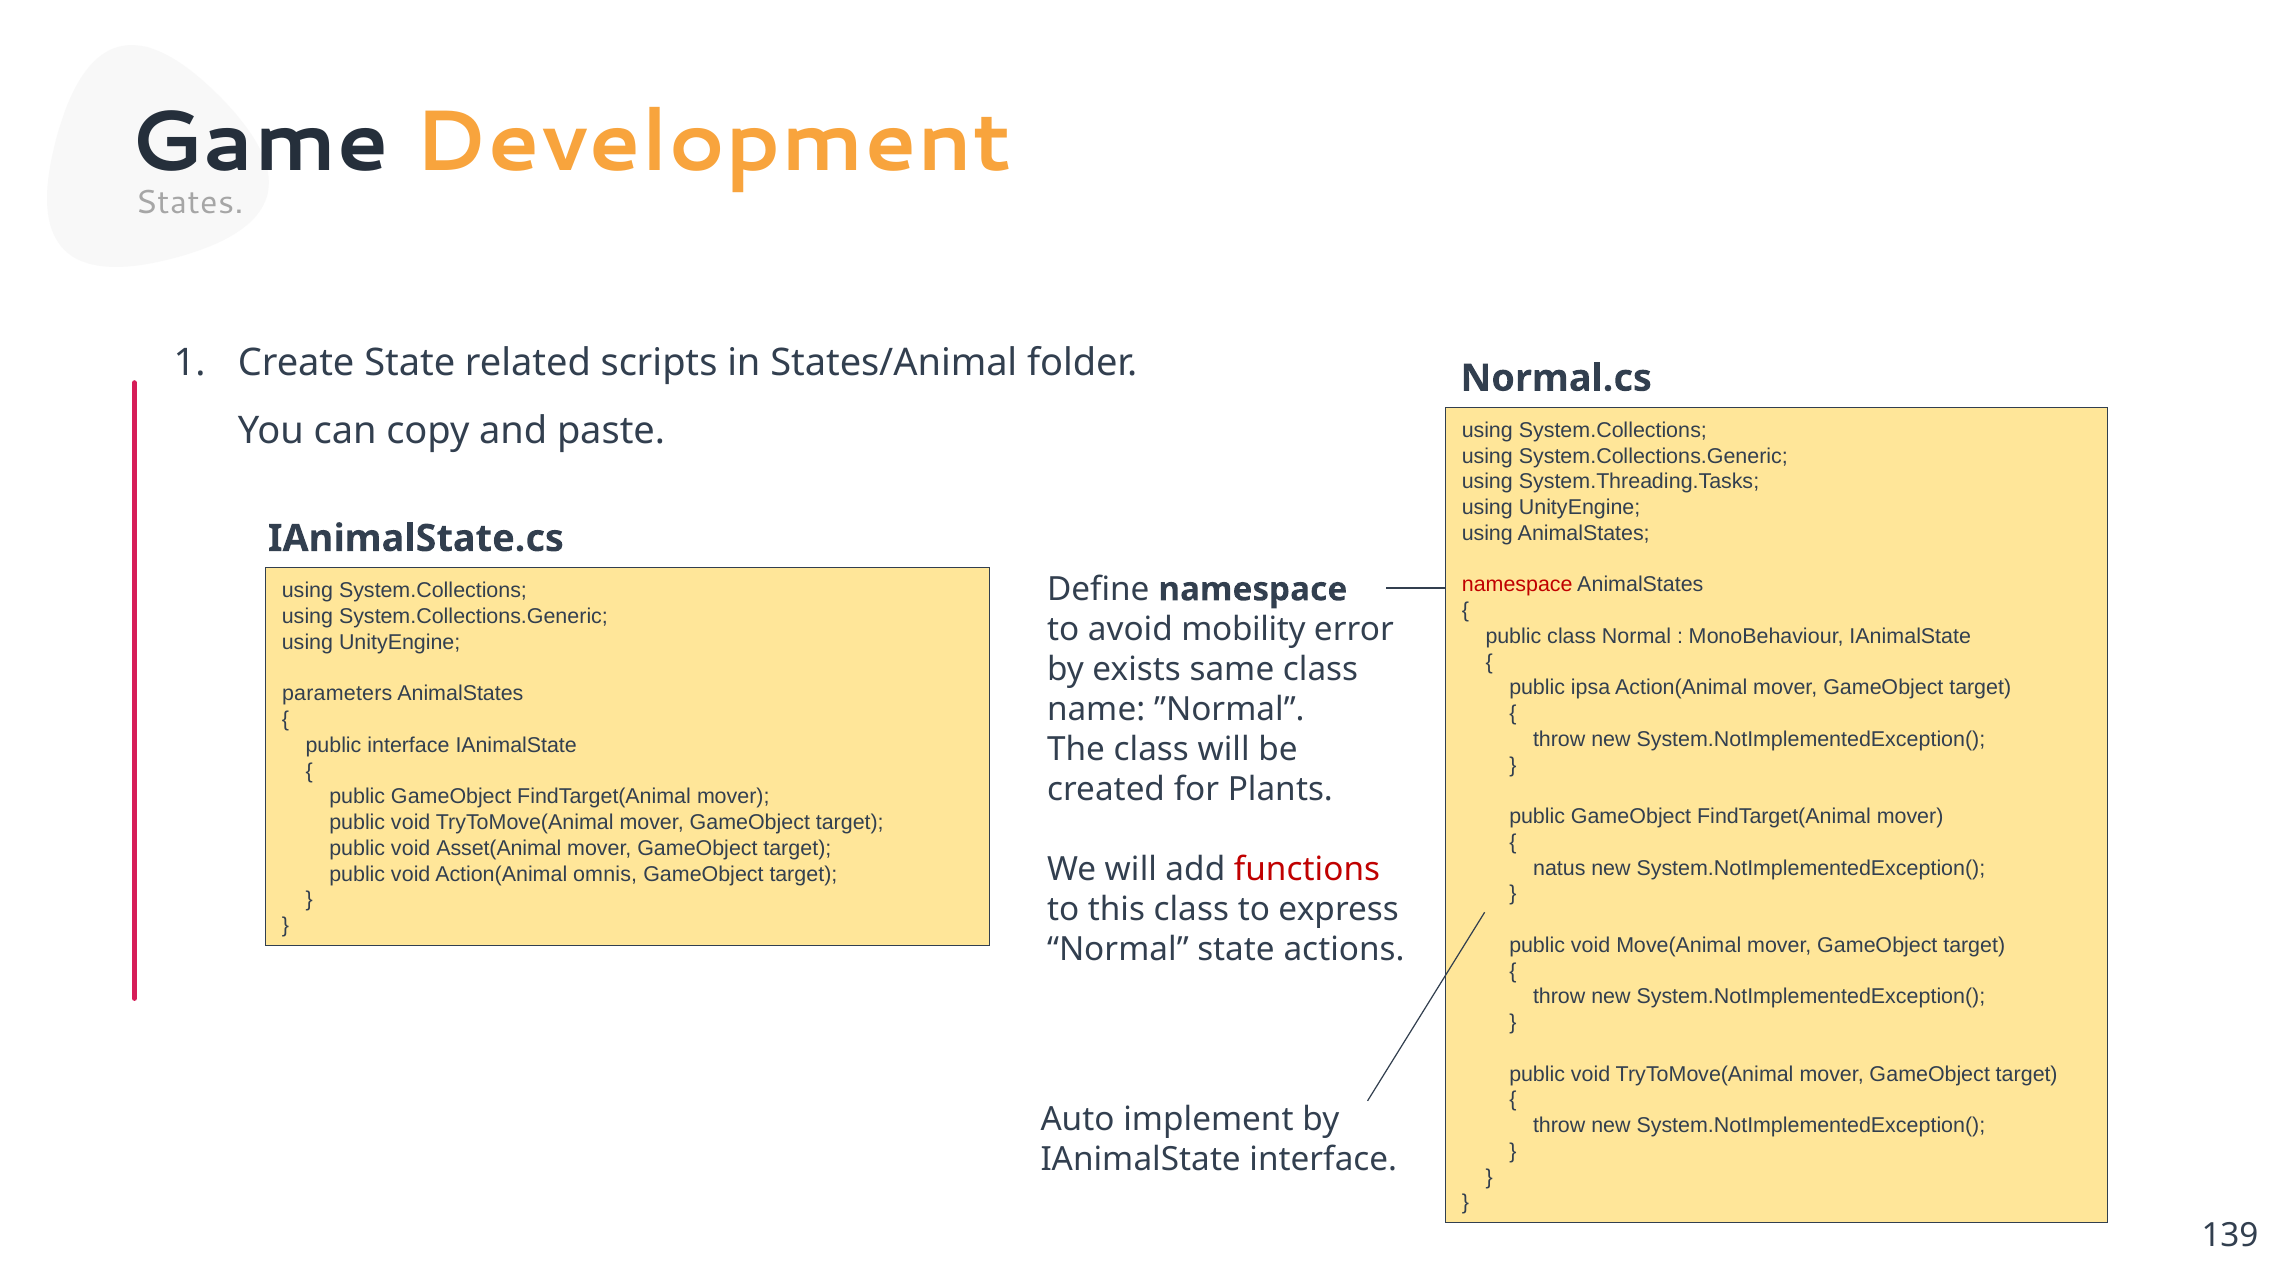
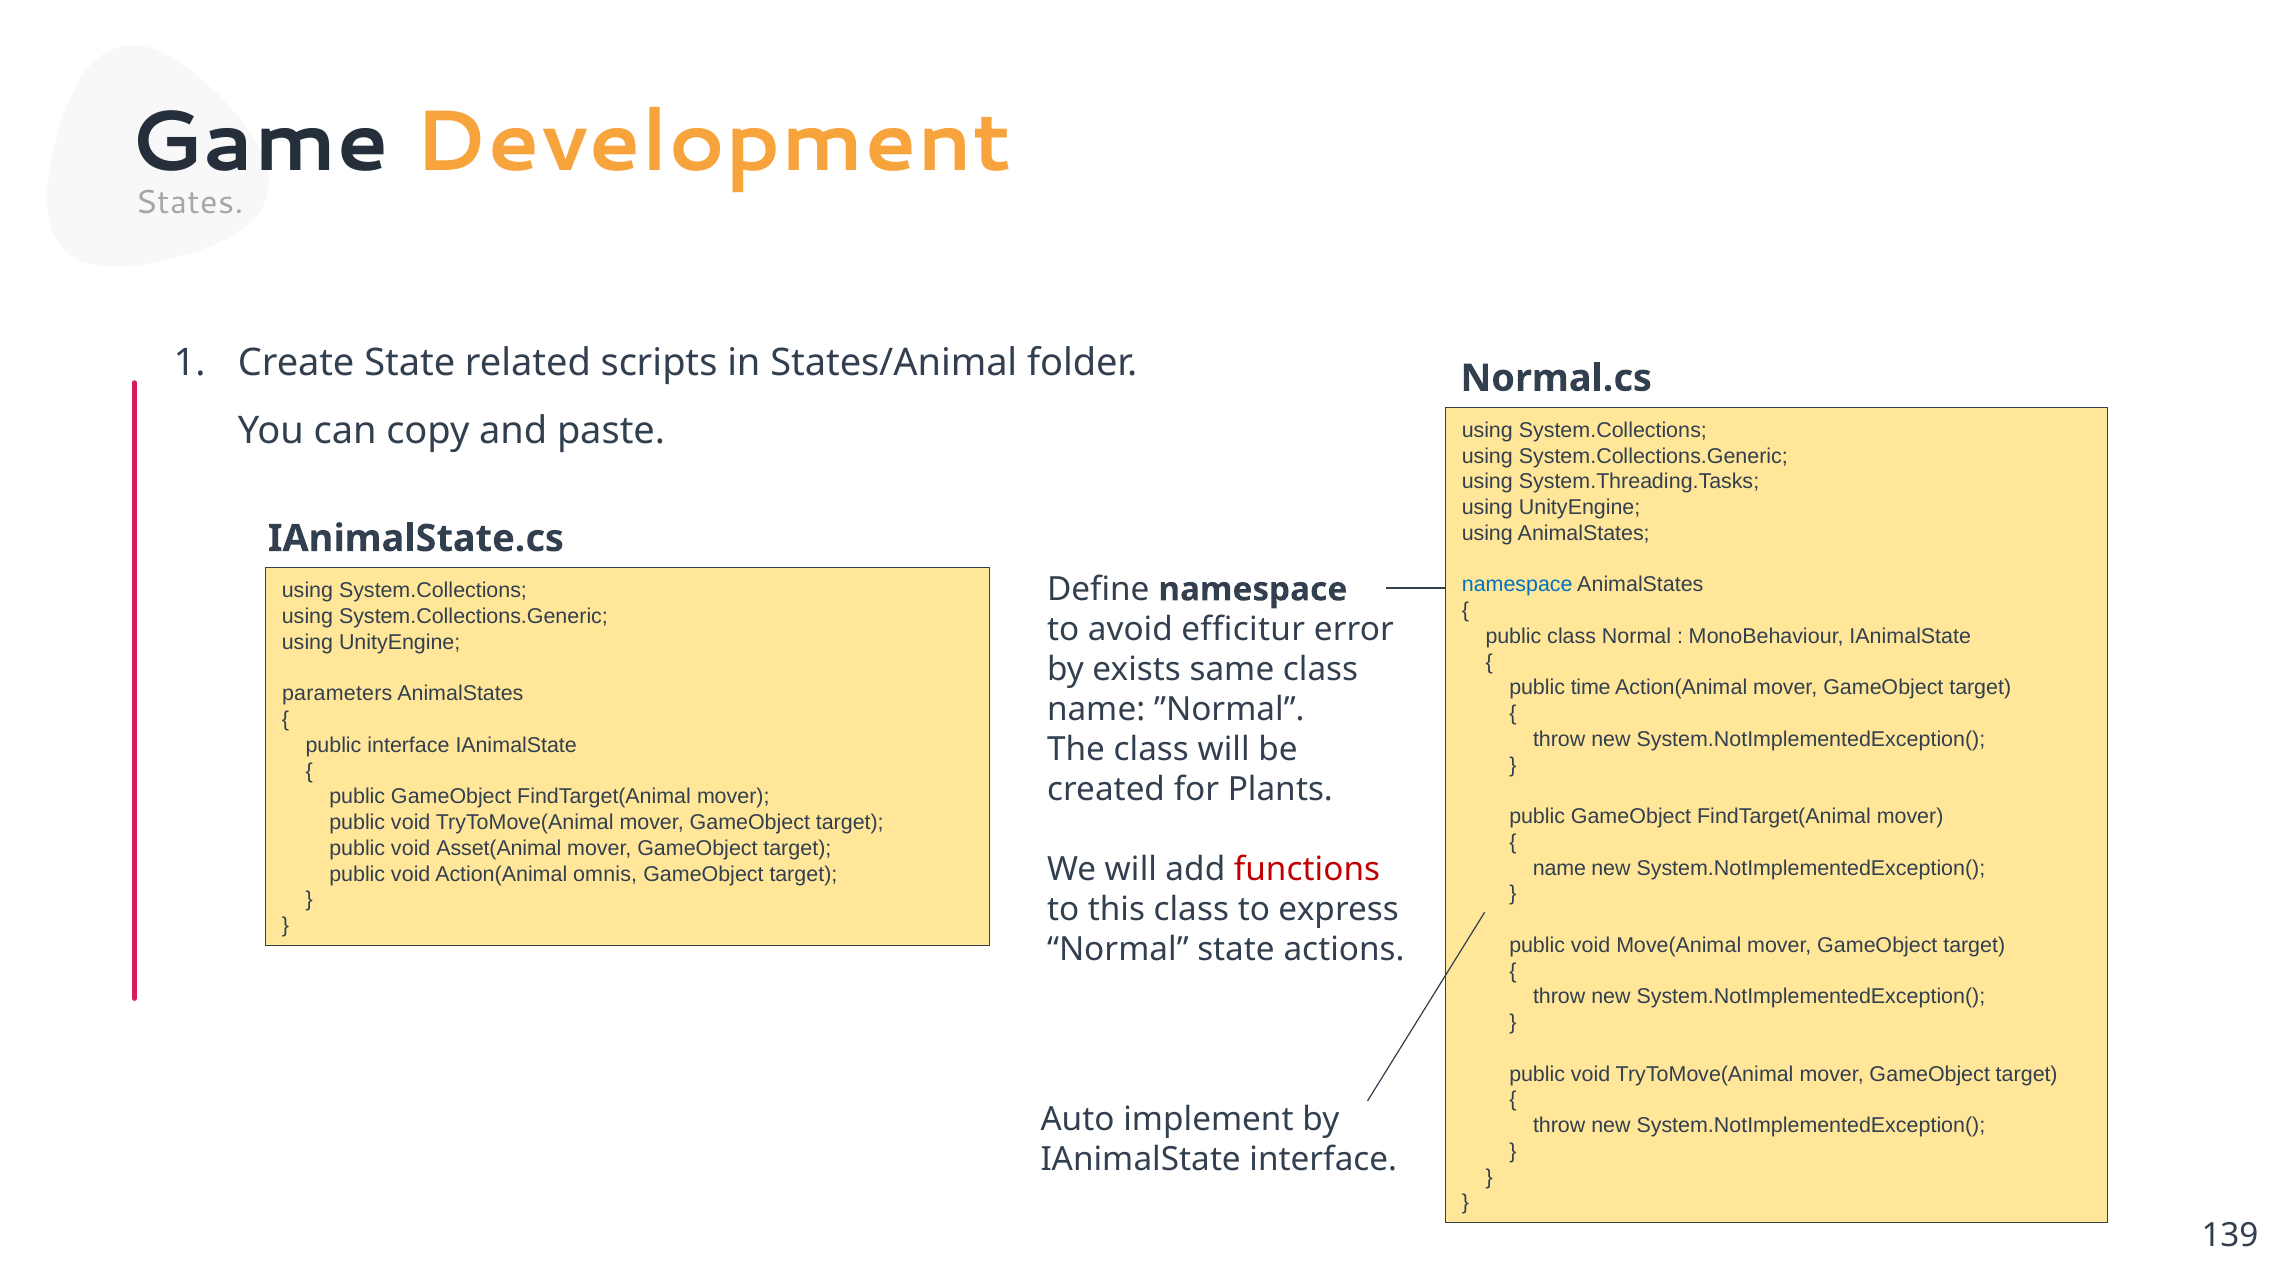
namespace colour: red -> blue (1517, 585)
mobility: mobility -> efficitur (1243, 629)
ipsa: ipsa -> time (1591, 688)
natus: natus -> name (1559, 868)
